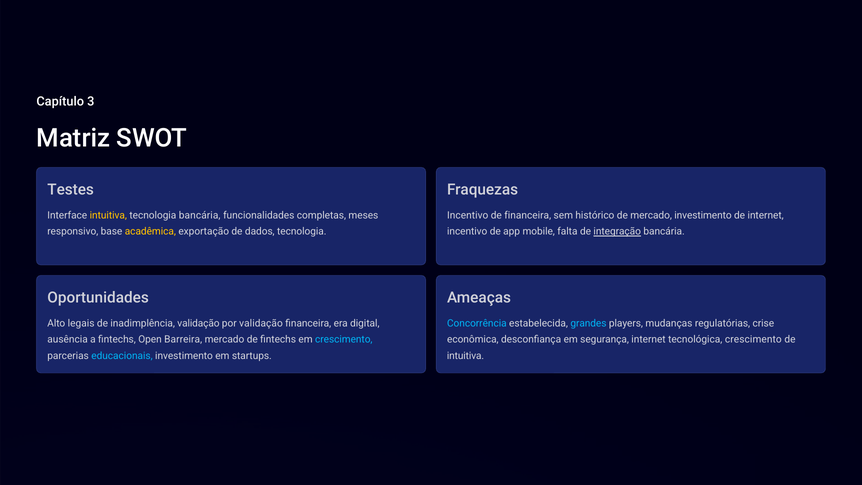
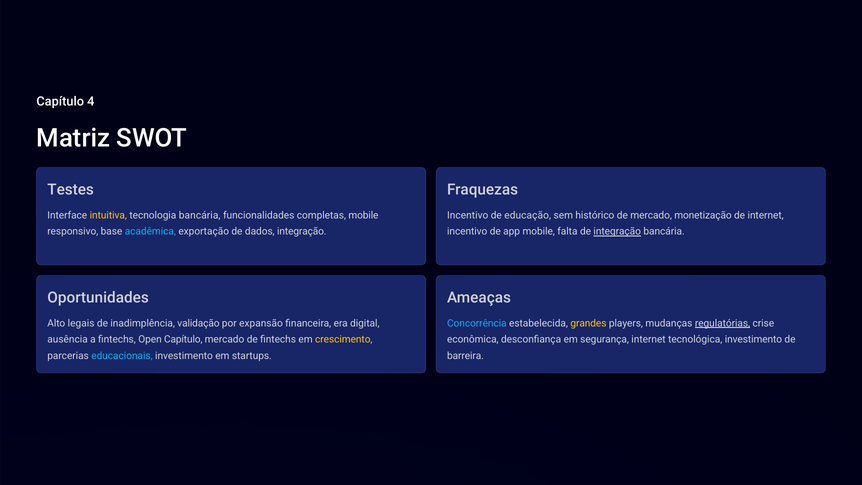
3: 3 -> 4 (91, 102)
completas meses: meses -> mobile (363, 215)
de financeira: financeira -> educação (528, 215)
mercado investimento: investimento -> monetização (703, 215)
acadêmica colour: yellow -> light blue (150, 232)
dados tecnologia: tecnologia -> integração (302, 232)
por validação: validação -> expansão (261, 323)
grandes colour: light blue -> yellow (588, 323)
regulatórias underline: none -> present (722, 323)
Open Barreira: Barreira -> Capítulo (183, 340)
crescimento colour: light blue -> yellow (344, 340)
tecnológica crescimento: crescimento -> investimento (753, 340)
intuitiva: intuitiva -> barreira (465, 356)
